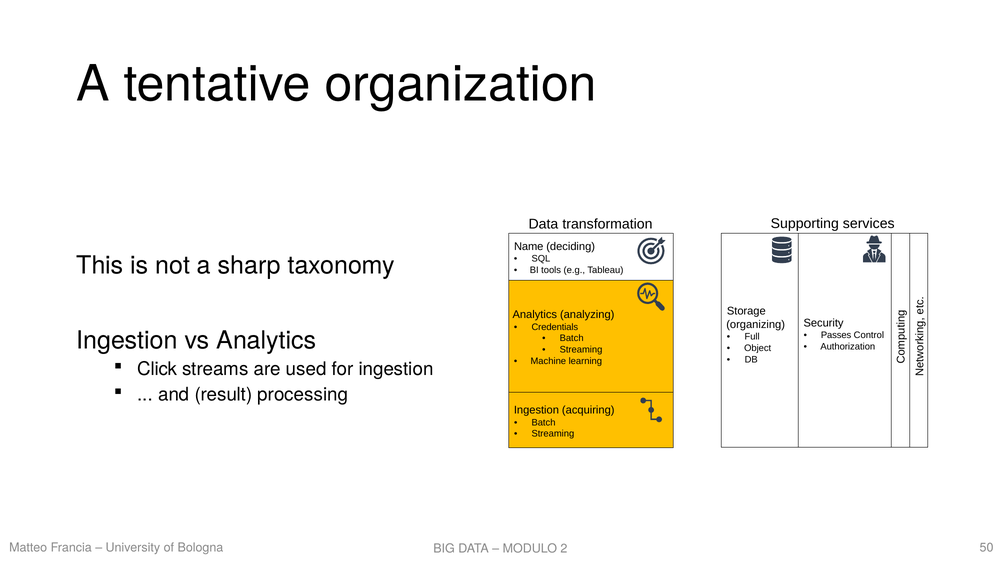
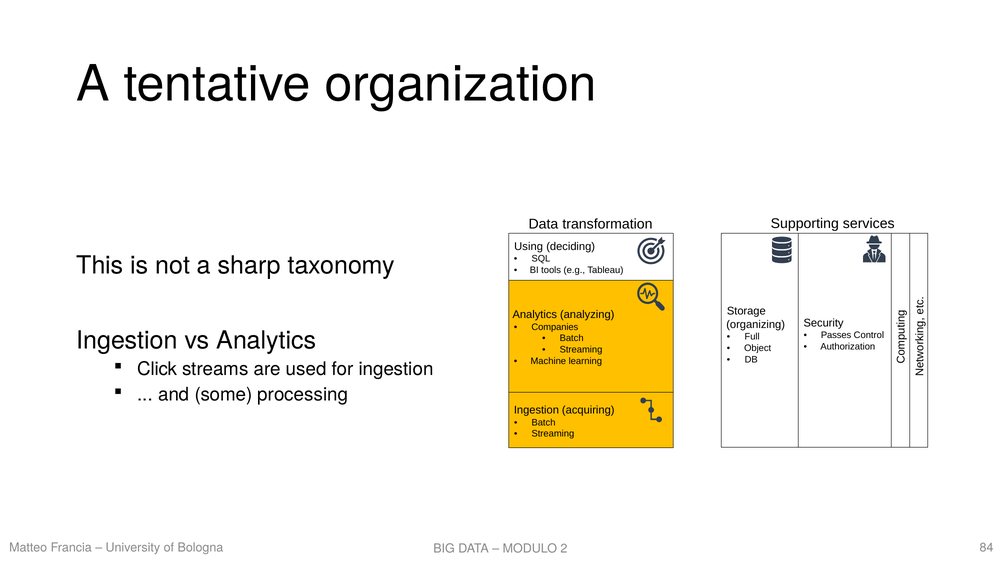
Name: Name -> Using (529, 246)
Credentials: Credentials -> Companies (555, 327)
result: result -> some (223, 395)
50: 50 -> 84 (987, 547)
